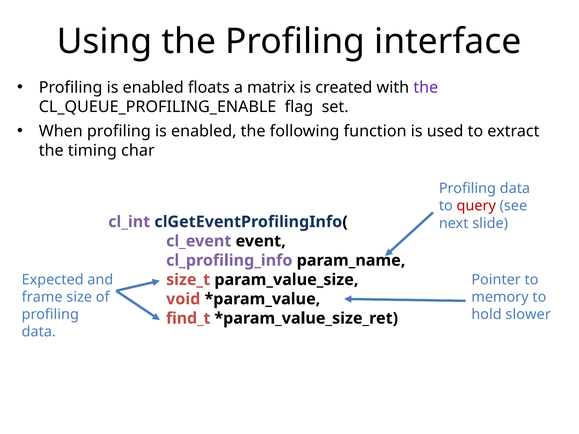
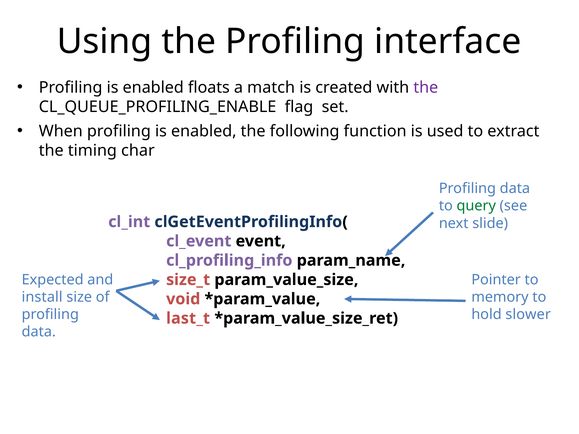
matrix: matrix -> match (271, 88)
query colour: red -> green (476, 206)
frame: frame -> install (42, 297)
find_t: find_t -> last_t (188, 318)
